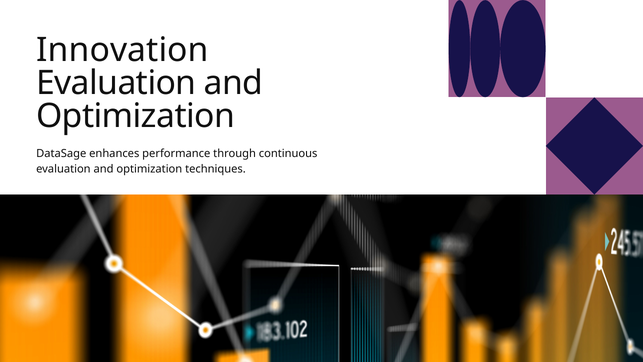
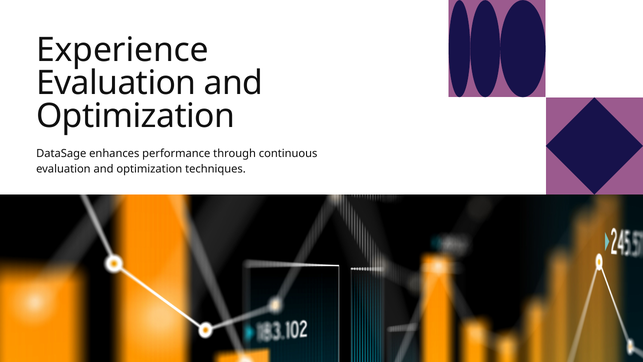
Innovation: Innovation -> Experience (123, 50)
